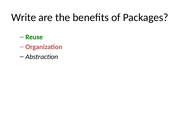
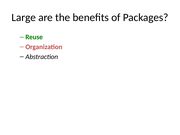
Write: Write -> Large (24, 17)
